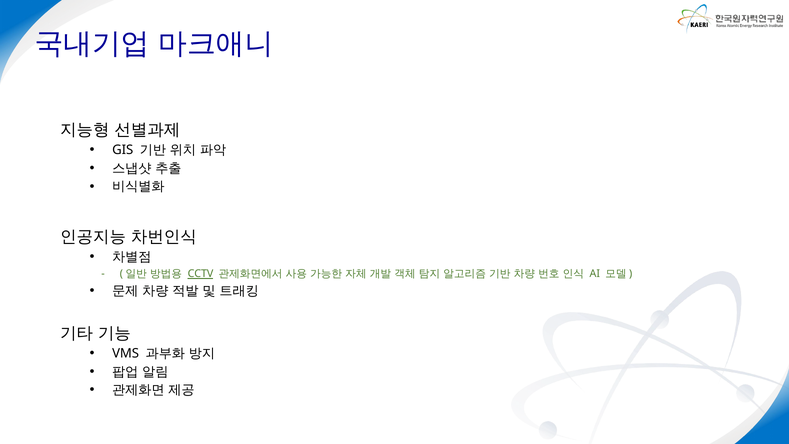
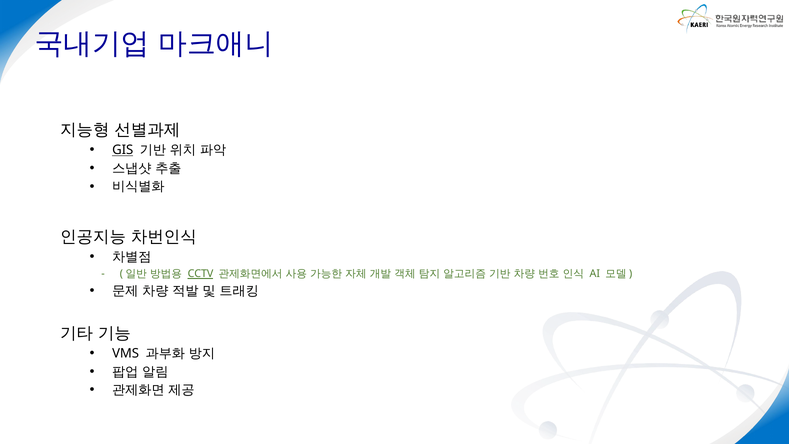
GIS underline: none -> present (123, 150)
